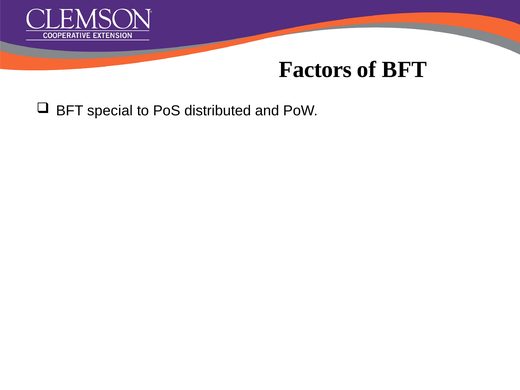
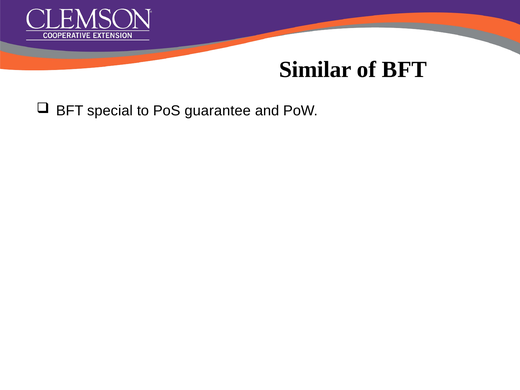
Factors: Factors -> Similar (315, 70)
distributed: distributed -> guarantee (218, 111)
